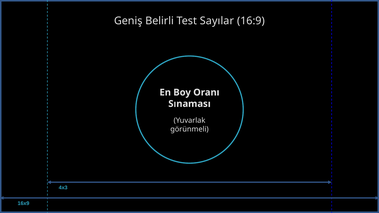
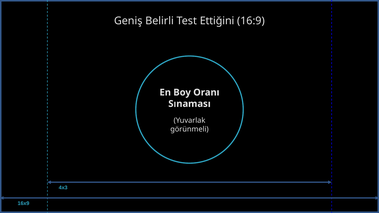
Sayılar: Sayılar -> Ettiğini (217, 21)
